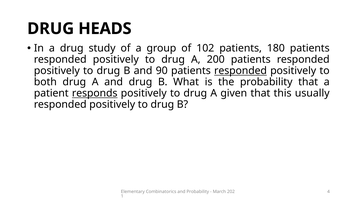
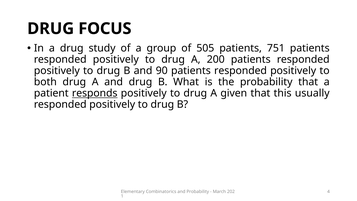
HEADS: HEADS -> FOCUS (105, 29)
102: 102 -> 505 (205, 48)
180: 180 -> 751 (276, 48)
responded underline: present -> none (241, 71)
